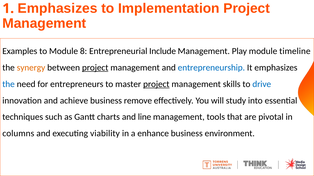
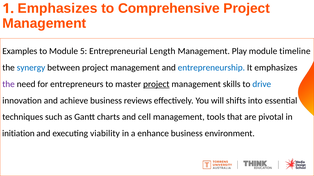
Implementation: Implementation -> Comprehensive (169, 9)
8: 8 -> 5 (84, 51)
Include: Include -> Length (163, 51)
synergy colour: orange -> blue (31, 68)
project underline: present -> none (95, 68)
the colour: blue -> purple (9, 84)
remove: remove -> reviews (138, 101)
study: study -> shifts (236, 101)
line: line -> cell (144, 117)
columns: columns -> initiation (18, 134)
